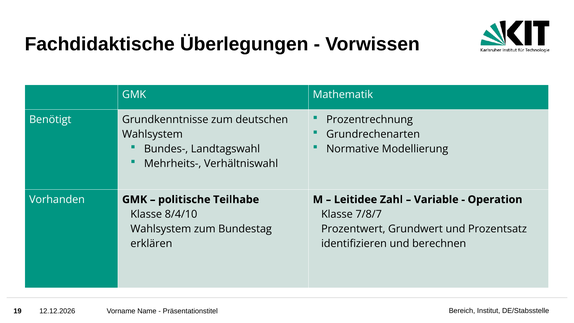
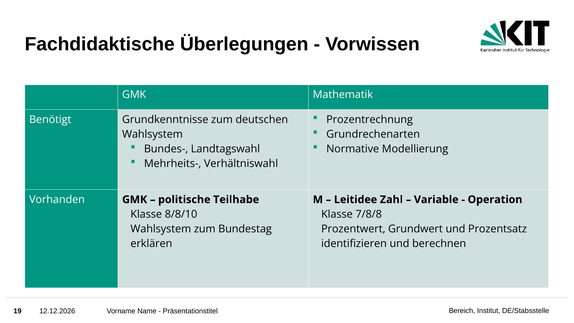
8/4/10: 8/4/10 -> 8/8/10 (181, 214)
7/8/7: 7/8/7 -> 7/8/8 (369, 214)
